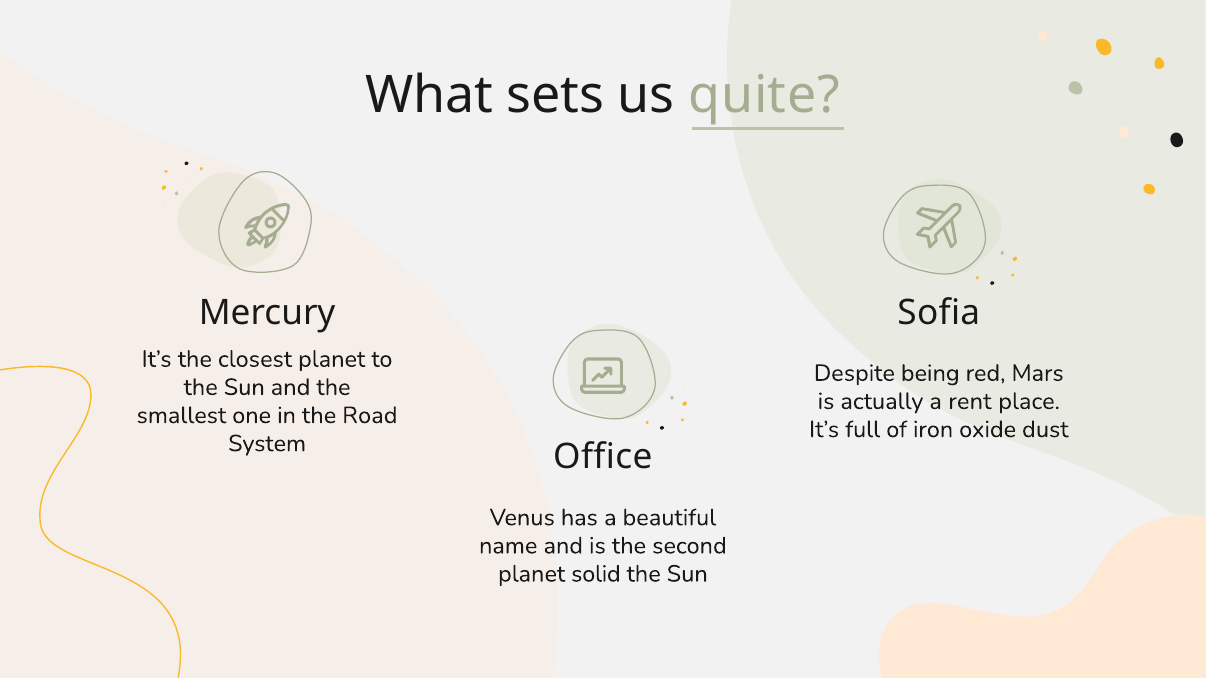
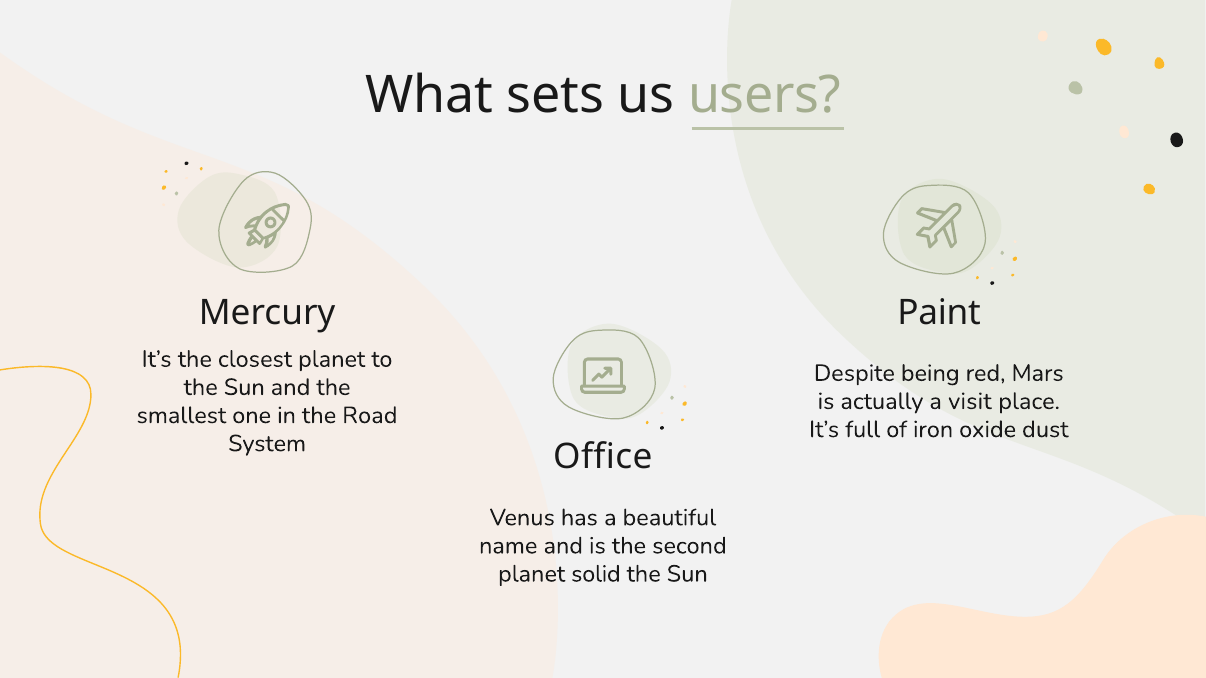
quite: quite -> users (765, 96)
Sofia: Sofia -> Paint (939, 313)
rent: rent -> visit (970, 401)
